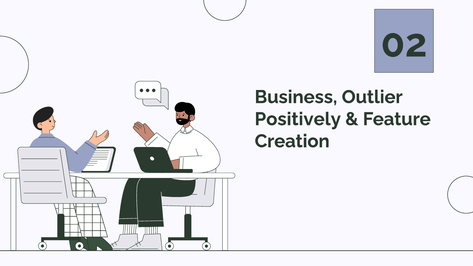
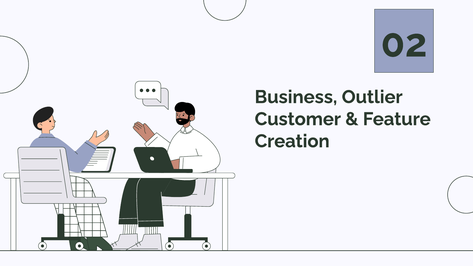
Positively: Positively -> Customer (298, 119)
